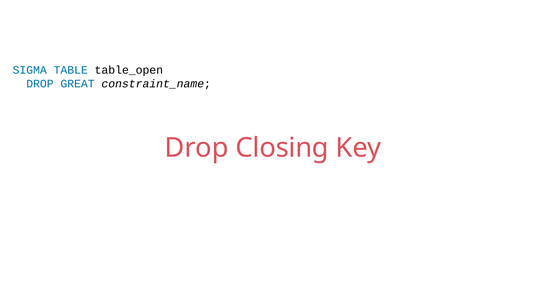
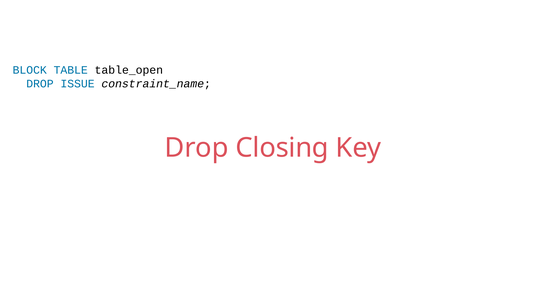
SIGMA: SIGMA -> BLOCK (30, 70)
GREAT: GREAT -> ISSUE (78, 84)
